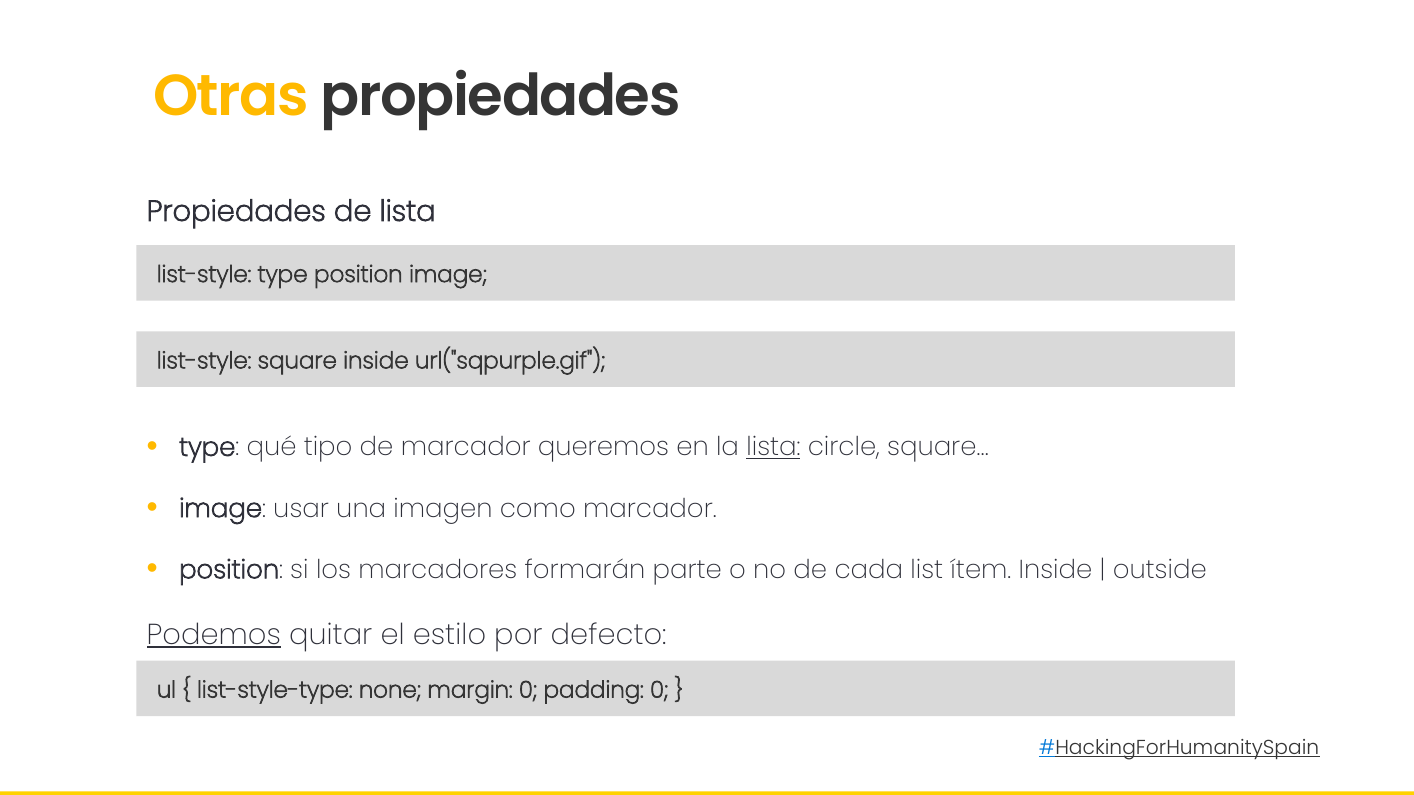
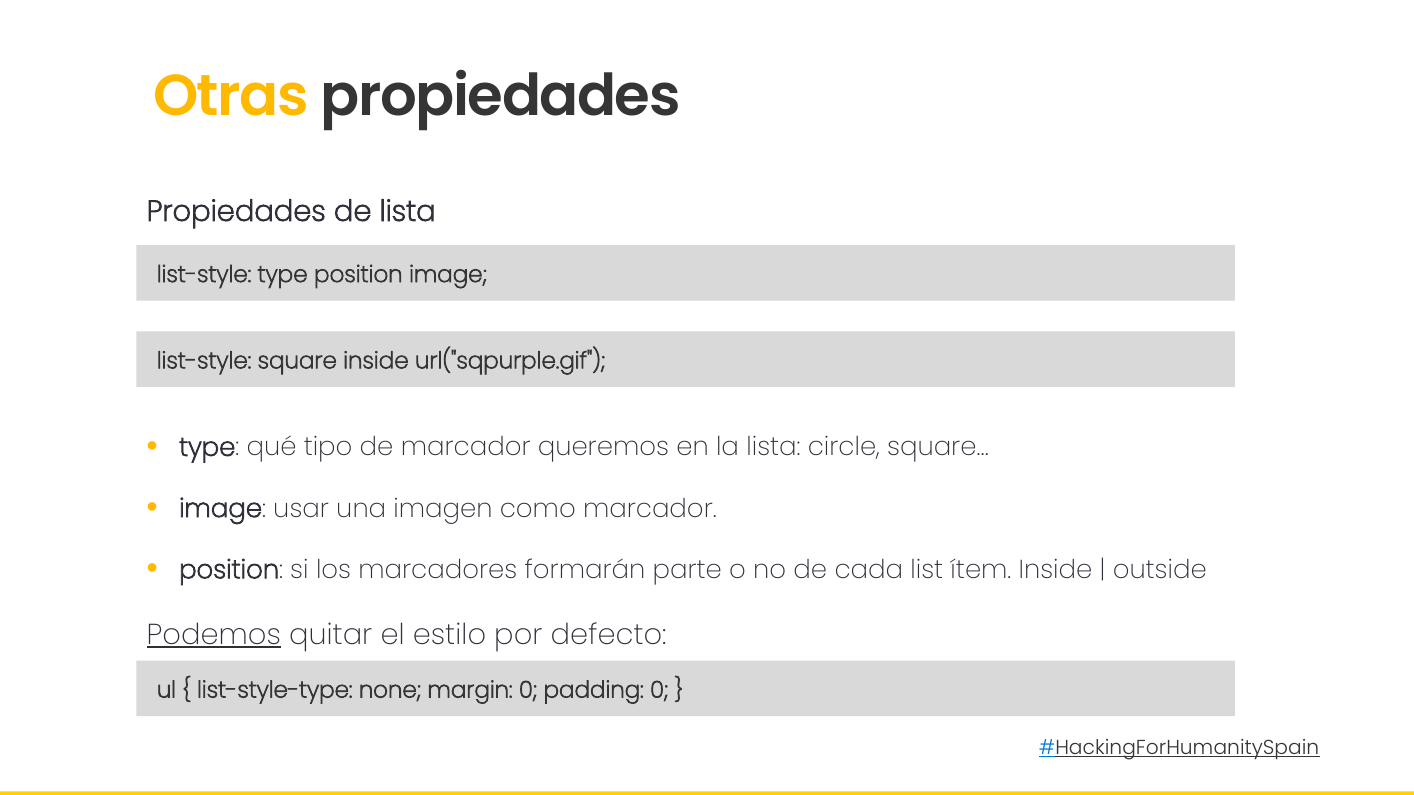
lista underline: present -> none (773, 447)
